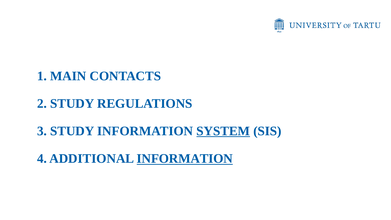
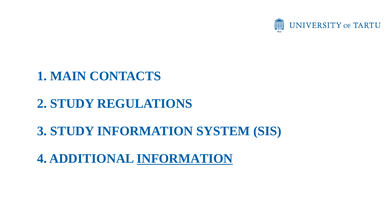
SYSTEM underline: present -> none (223, 131)
